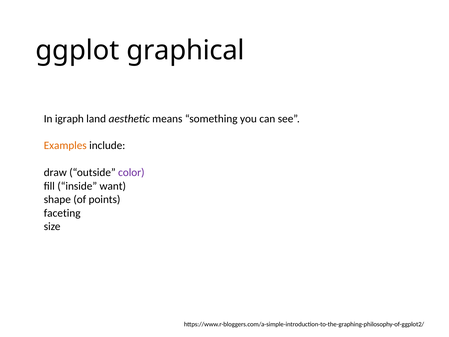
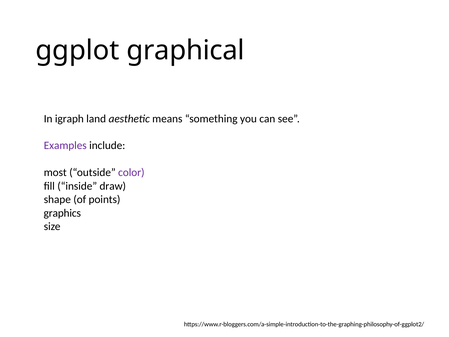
Examples colour: orange -> purple (65, 146)
draw: draw -> most (55, 172)
want: want -> draw (113, 186)
faceting: faceting -> graphics (62, 213)
